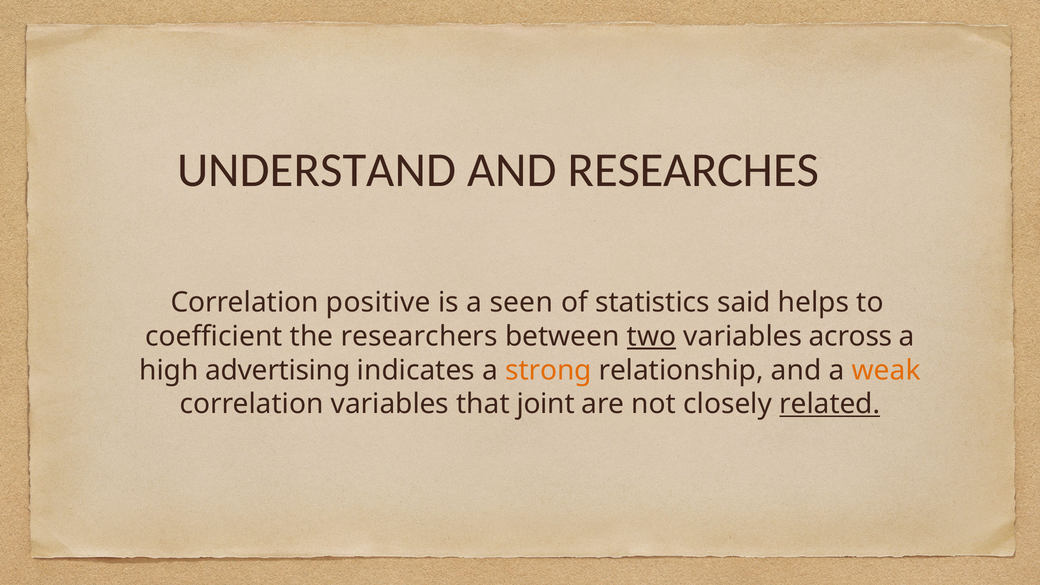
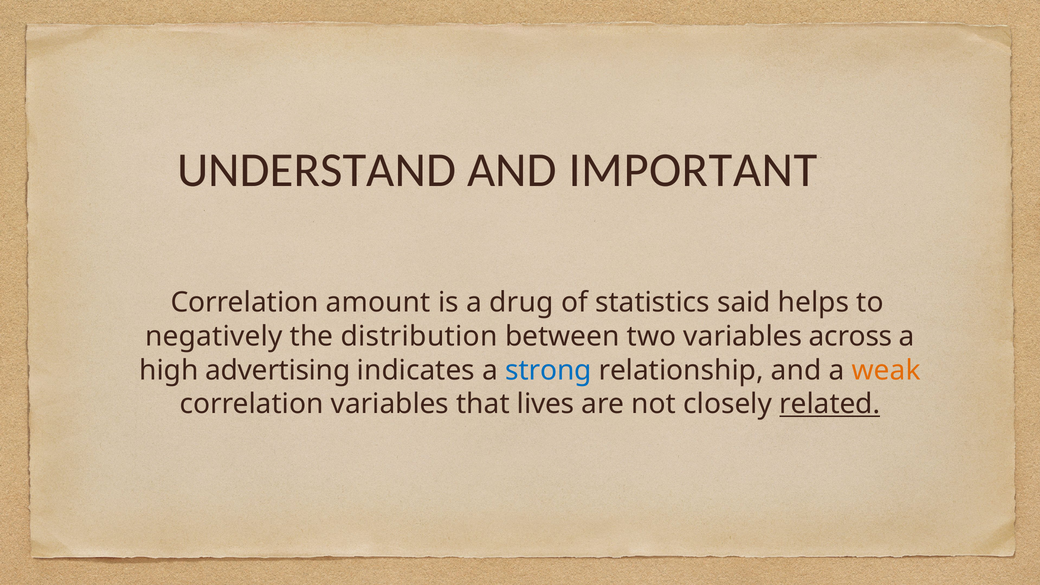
RESEARCHES: RESEARCHES -> IMPORTANT (693, 170)
positive: positive -> amount (378, 303)
seen: seen -> drug (521, 303)
coefficient: coefficient -> negatively (214, 336)
researchers: researchers -> distribution (419, 336)
two underline: present -> none (652, 336)
strong colour: orange -> blue (549, 370)
joint: joint -> lives (546, 404)
